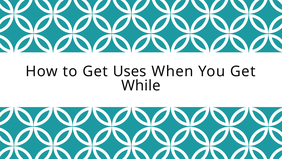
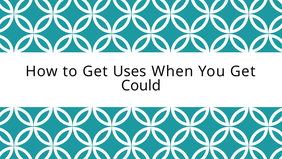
While: While -> Could (141, 85)
